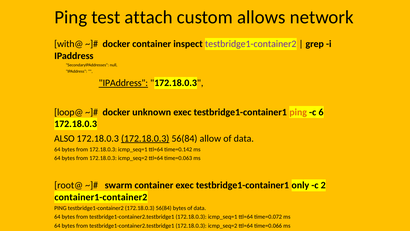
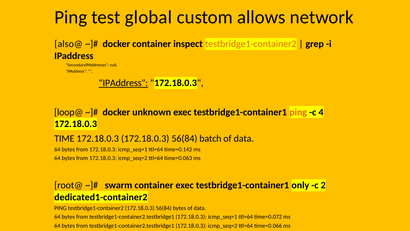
attach: attach -> global (149, 17)
with@: with@ -> also@ (69, 44)
testbridge1-container2 colour: purple -> orange (251, 44)
6: 6 -> 4 (321, 112)
ALSO: ALSO -> TIME (64, 138)
172.18.0.3 underline: present -> none (145, 138)
allow: allow -> batch (210, 138)
container1-container2: container1-container2 -> dedicated1-container2 (101, 197)
